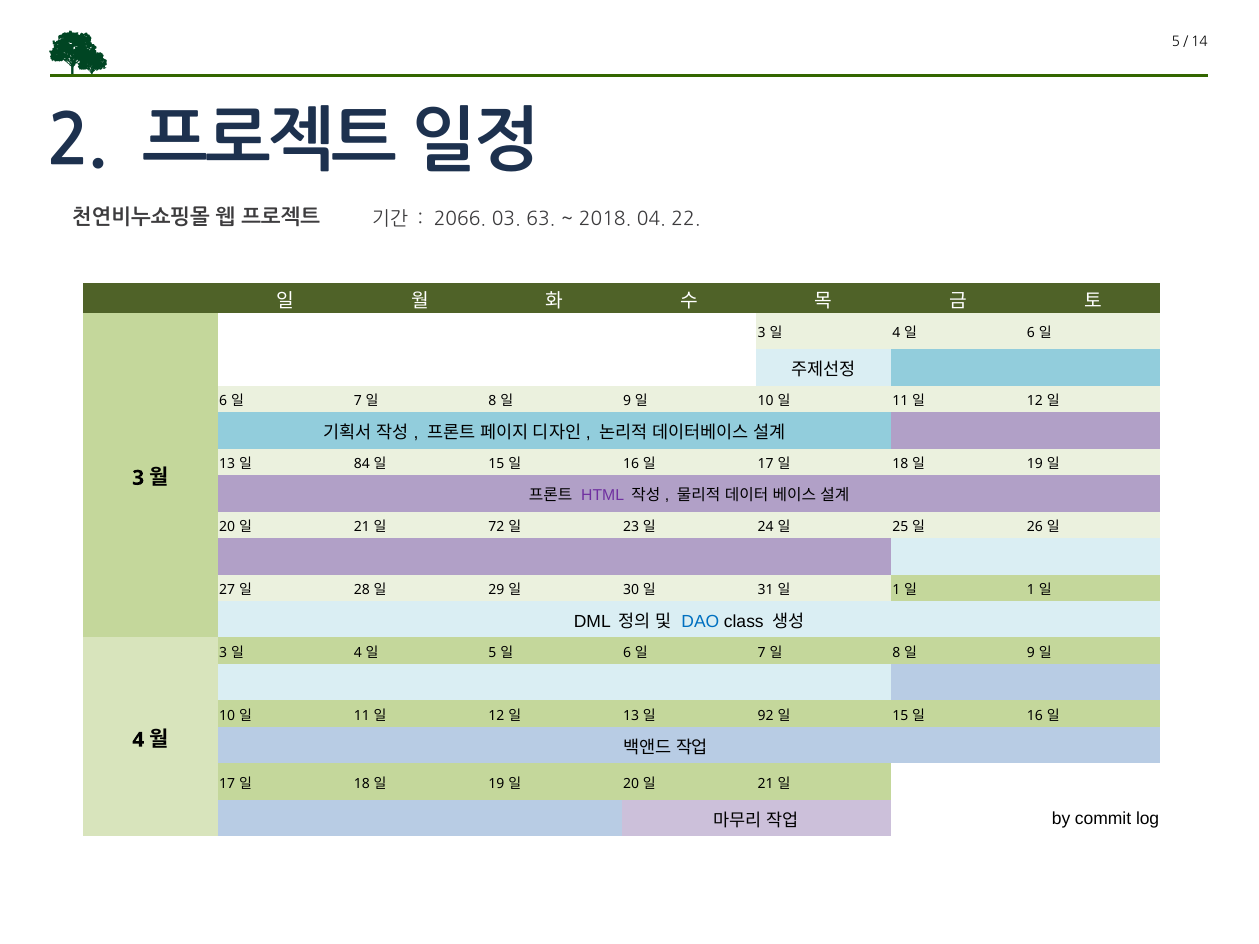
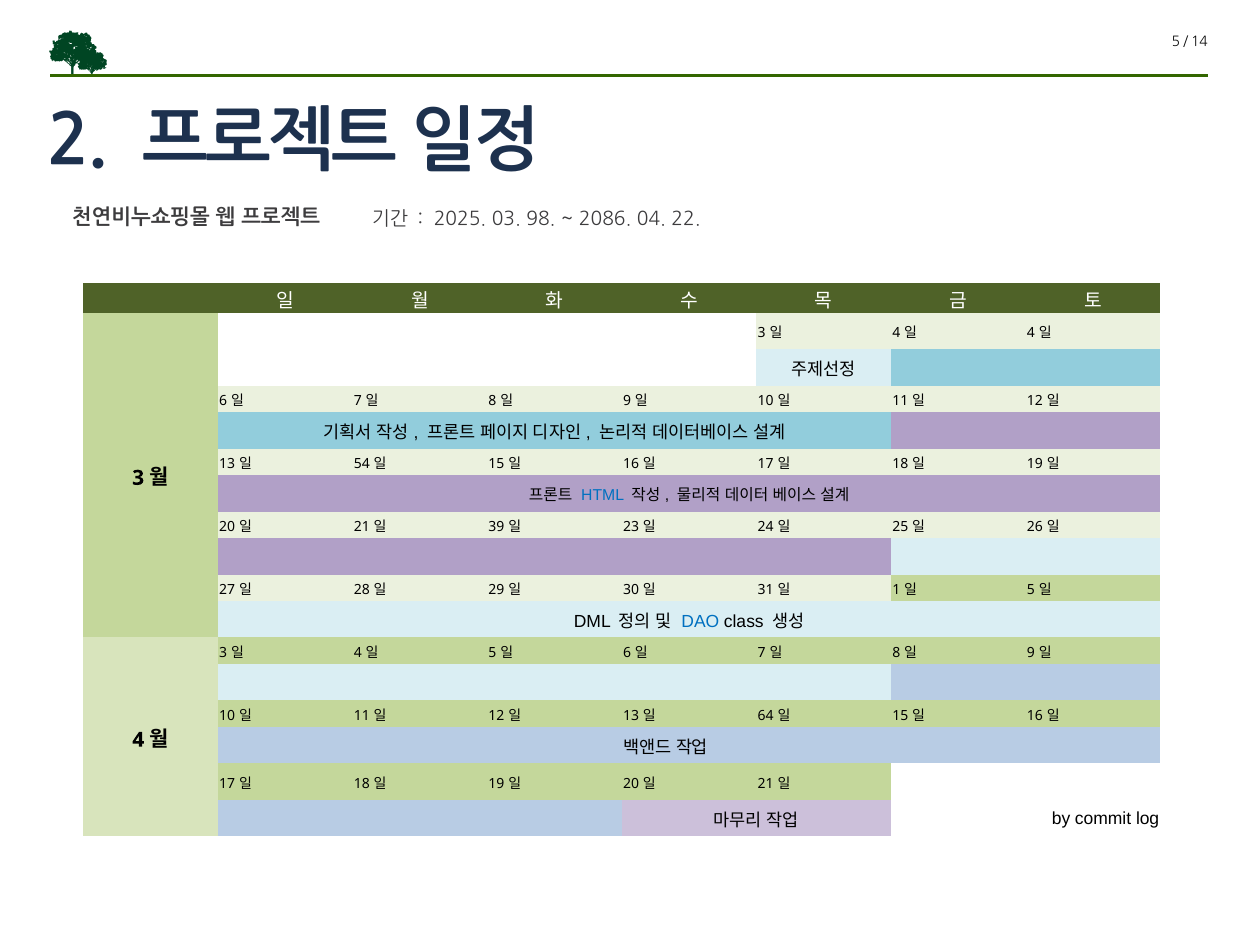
2066: 2066 -> 2025 (460, 219)
63: 63 -> 98 (541, 219)
2018: 2018 -> 2086 (605, 219)
6: 6 -> 4 (1031, 333)
84: 84 -> 54 (362, 464)
HTML colour: purple -> blue (603, 496)
72: 72 -> 39 (496, 527)
1: 1 -> 5 (1031, 590)
92: 92 -> 64 (766, 716)
